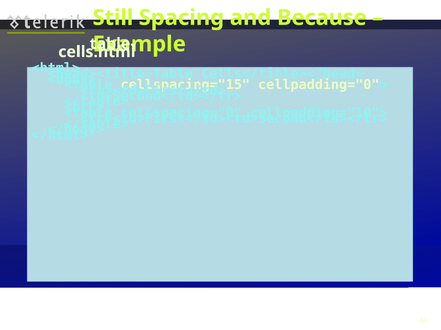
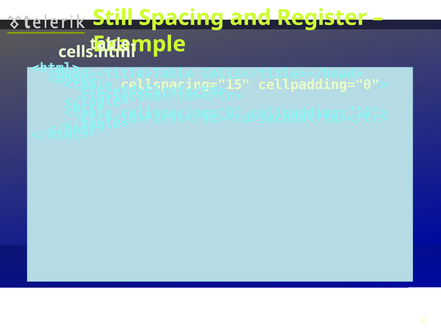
Because: Because -> Register (322, 18)
